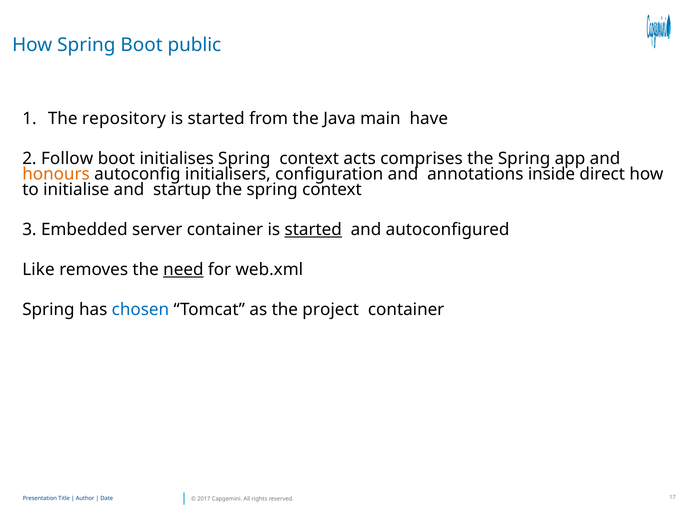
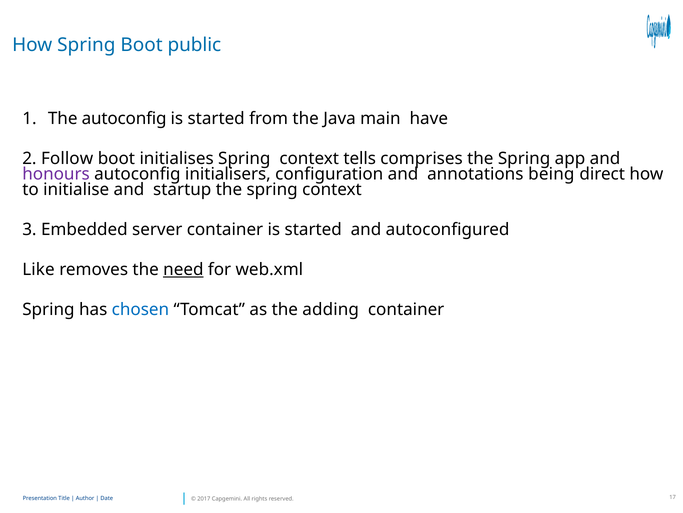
The repository: repository -> autoconfig (124, 118)
acts: acts -> tells (360, 158)
honours colour: orange -> purple (56, 174)
inside: inside -> being (551, 174)
started underline: present -> none (313, 229)
project: project -> adding (331, 309)
